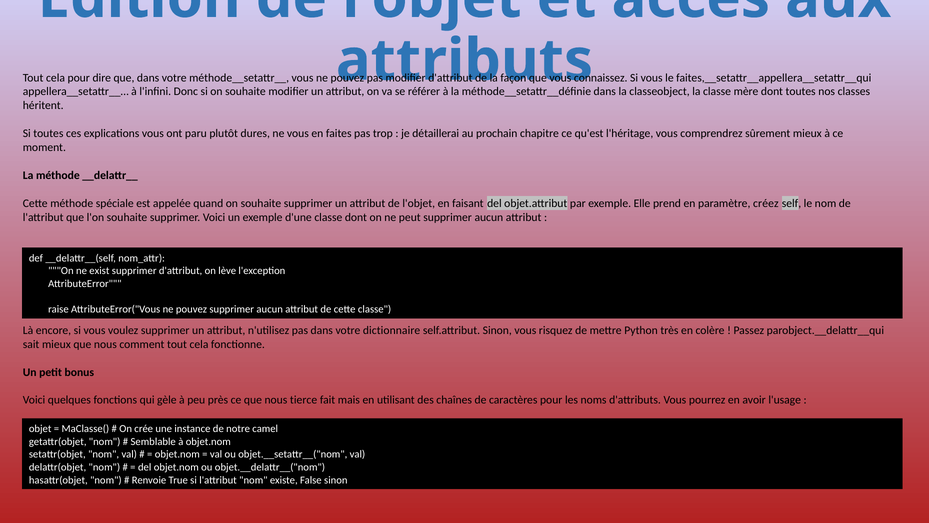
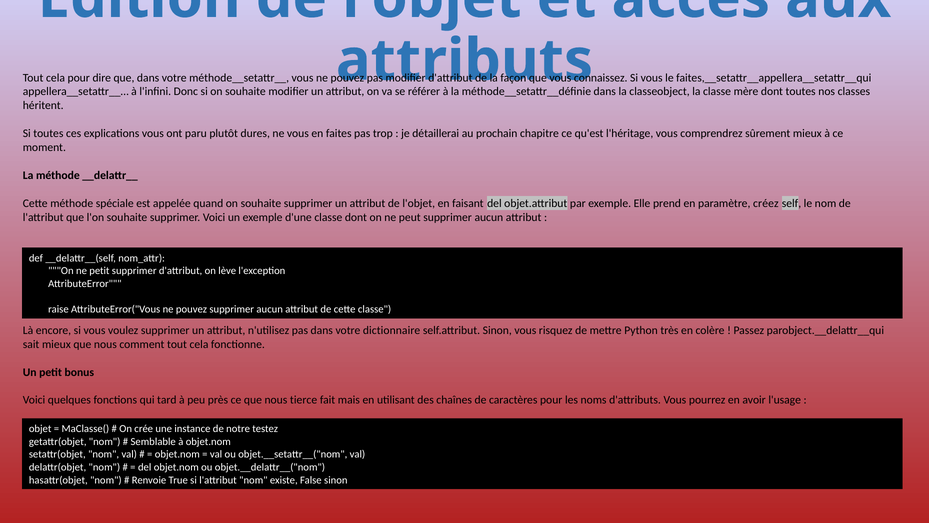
ne exist: exist -> petit (99, 271)
gèle: gèle -> tard (167, 400)
camel: camel -> testez (265, 429)
